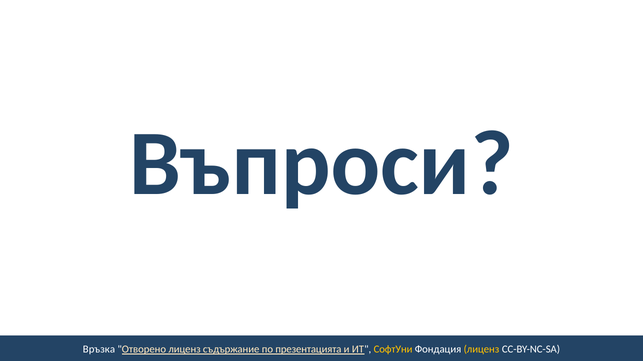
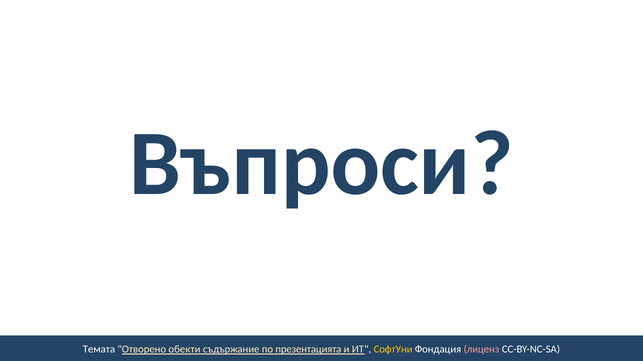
Връзка: Връзка -> Темата (99, 350)
Отворено лиценз: лиценз -> обекти (184, 350)
лиценз colour: yellow -> pink (481, 350)
